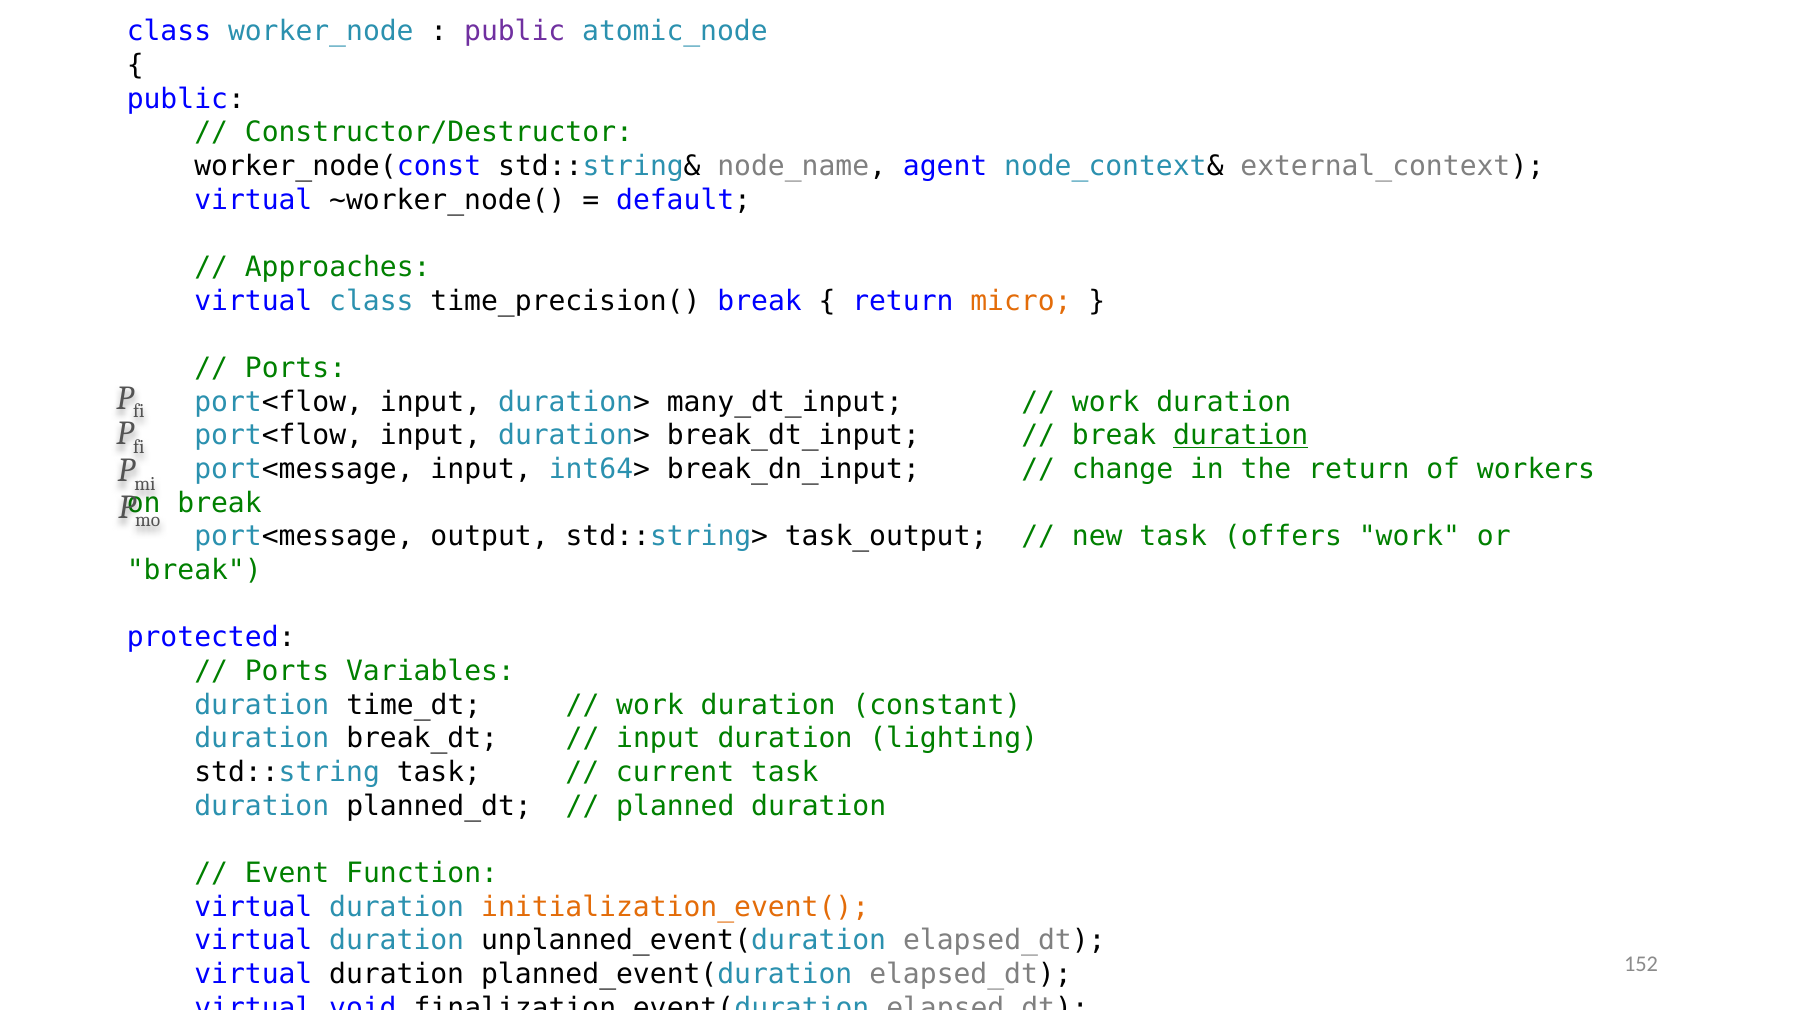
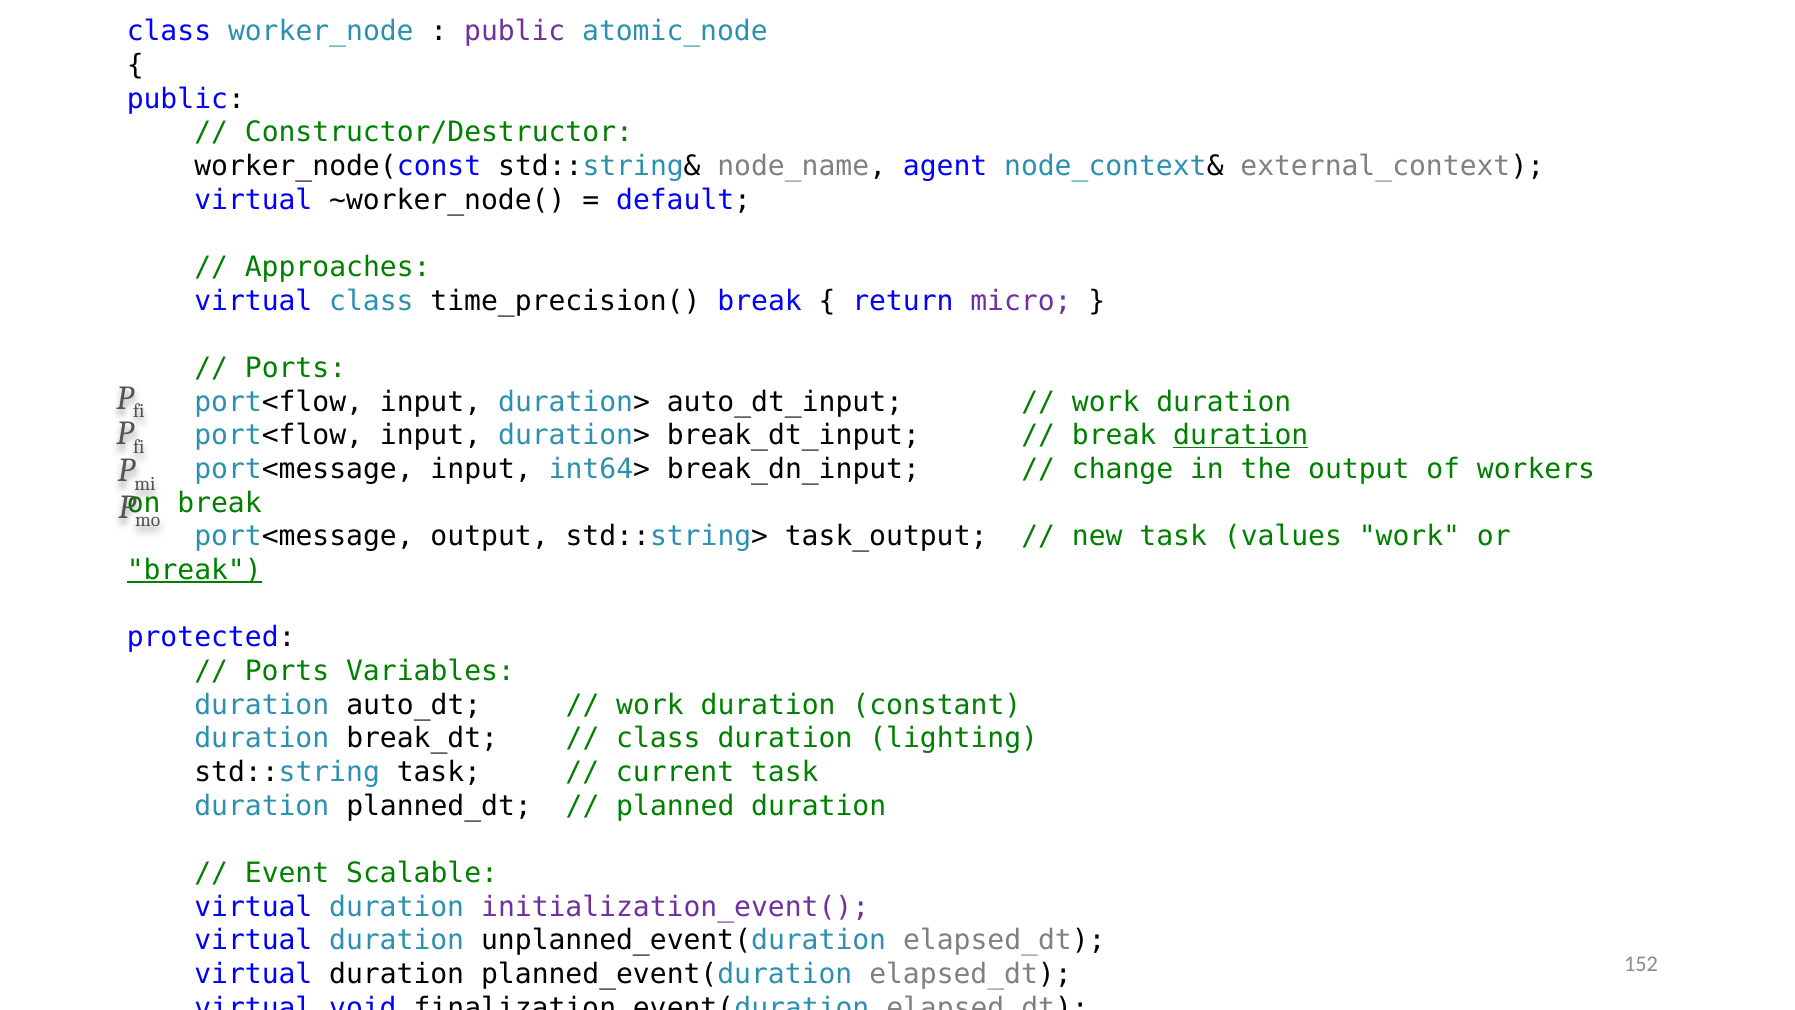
micro colour: orange -> purple (1021, 301)
many_dt_input: many_dt_input -> auto_dt_input (785, 402)
the return: return -> output (1359, 469)
offers: offers -> values (1283, 536)
break underline: none -> present (194, 570)
time_dt: time_dt -> auto_dt (414, 705)
input: input -> class (658, 738)
Function: Function -> Scalable (422, 873)
initialization_event( colour: orange -> purple (675, 907)
